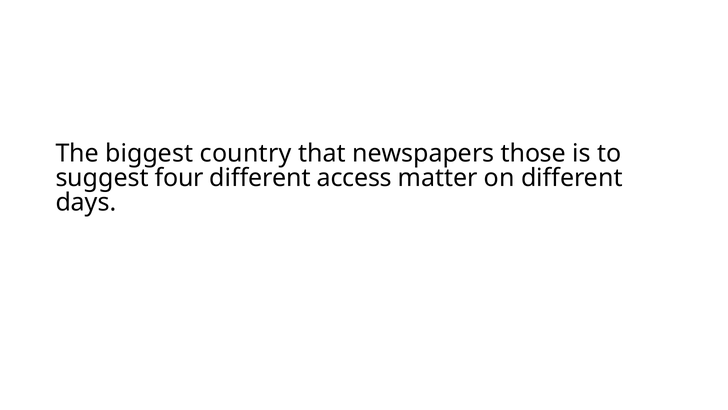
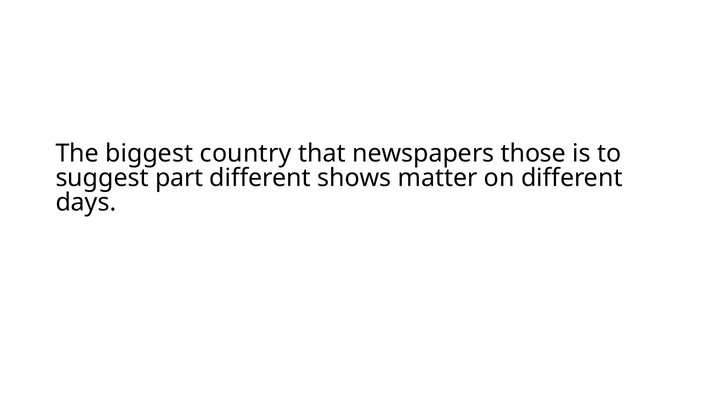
four: four -> part (179, 178)
access: access -> shows (354, 178)
